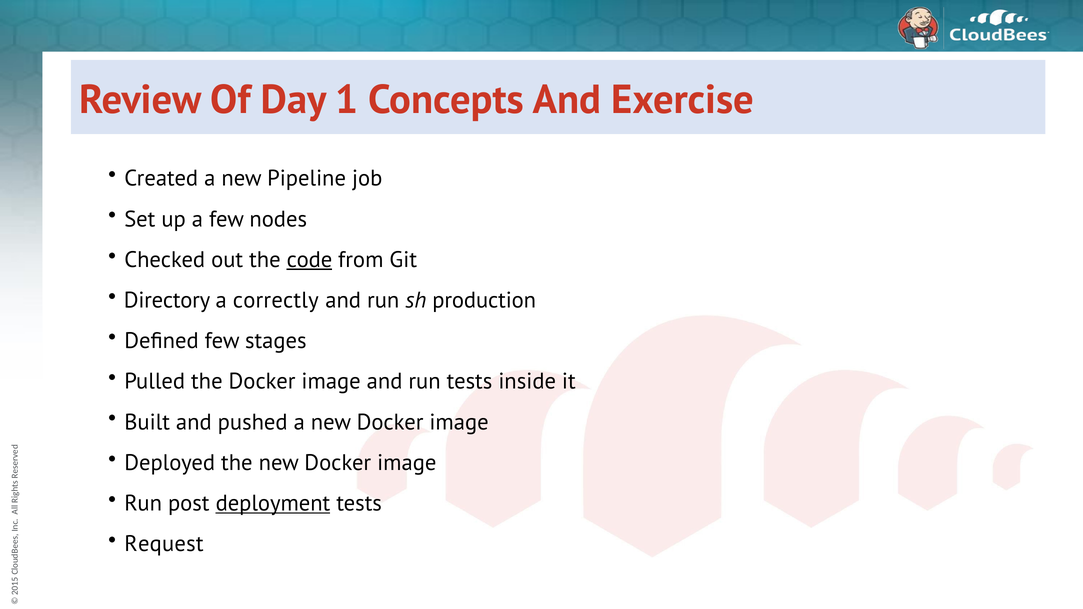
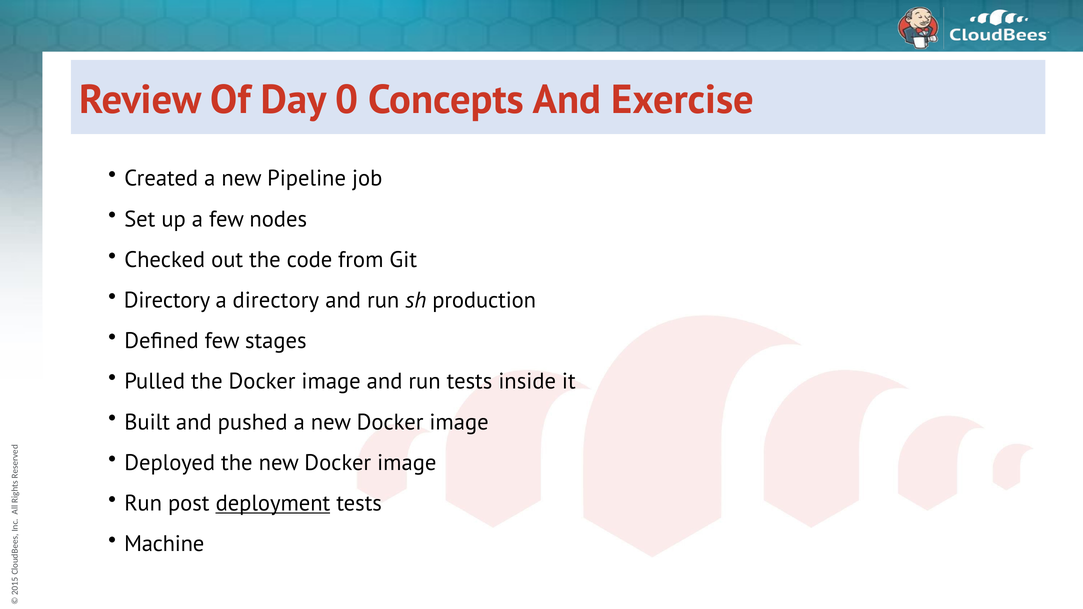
Day 1: 1 -> 0 (347, 100)
code underline: present -> none (309, 260)
a correctly: correctly -> directory (276, 300)
Request: Request -> Machine (164, 544)
